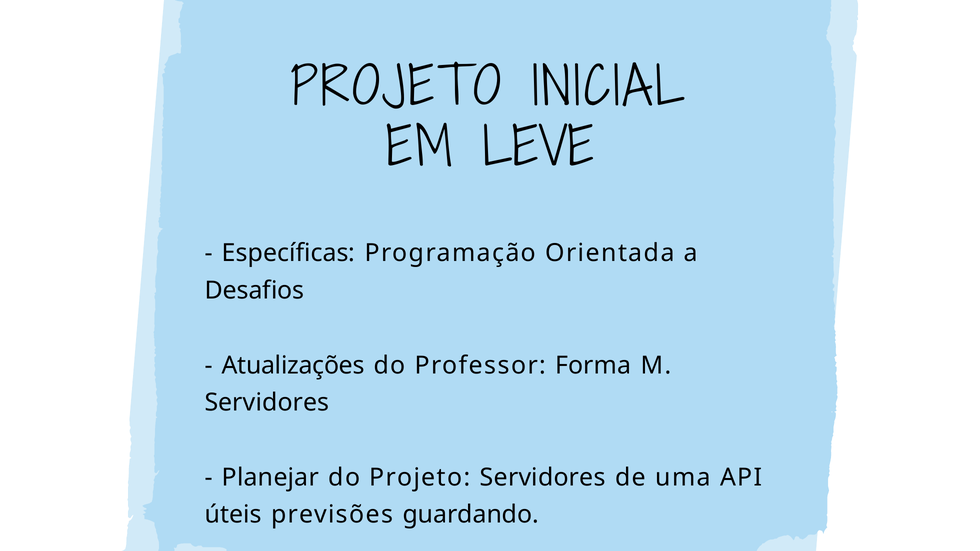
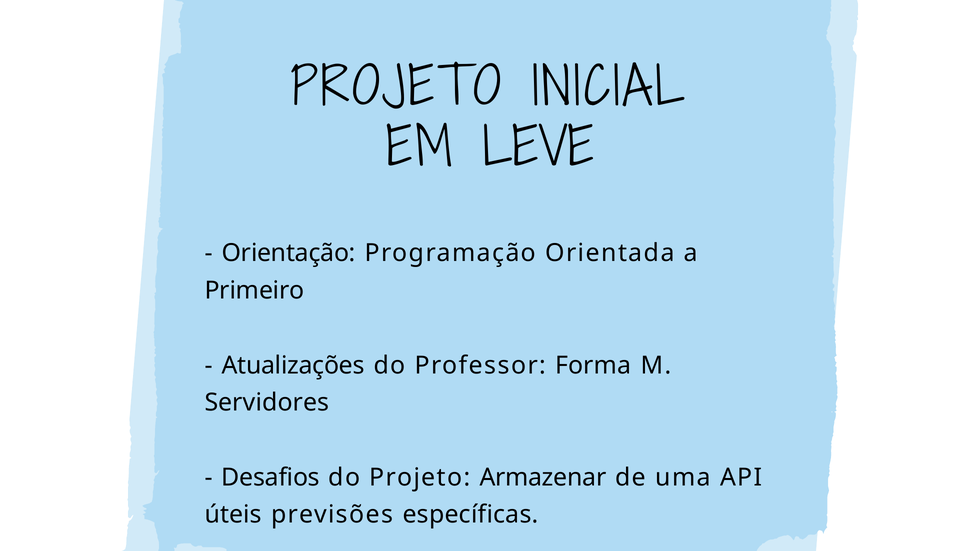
Específicas: Específicas -> Orientação (289, 253)
Desafios: Desafios -> Primeiro (255, 291)
Planejar: Planejar -> Desafios (271, 478)
Projeto Servidores: Servidores -> Armazenar (543, 478)
guardando: guardando -> específicas (471, 515)
